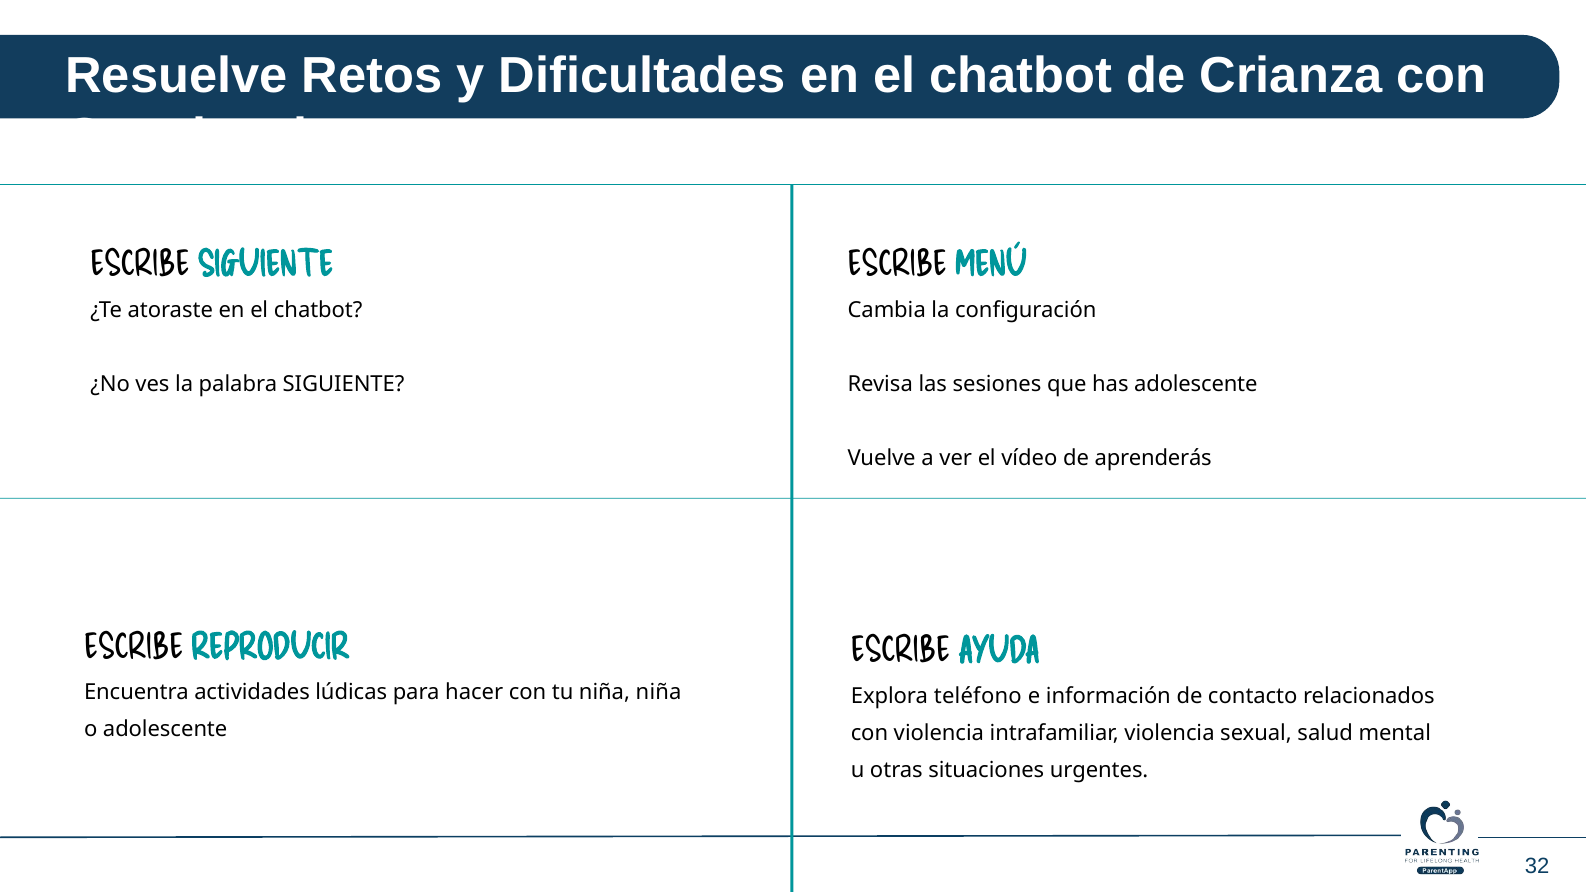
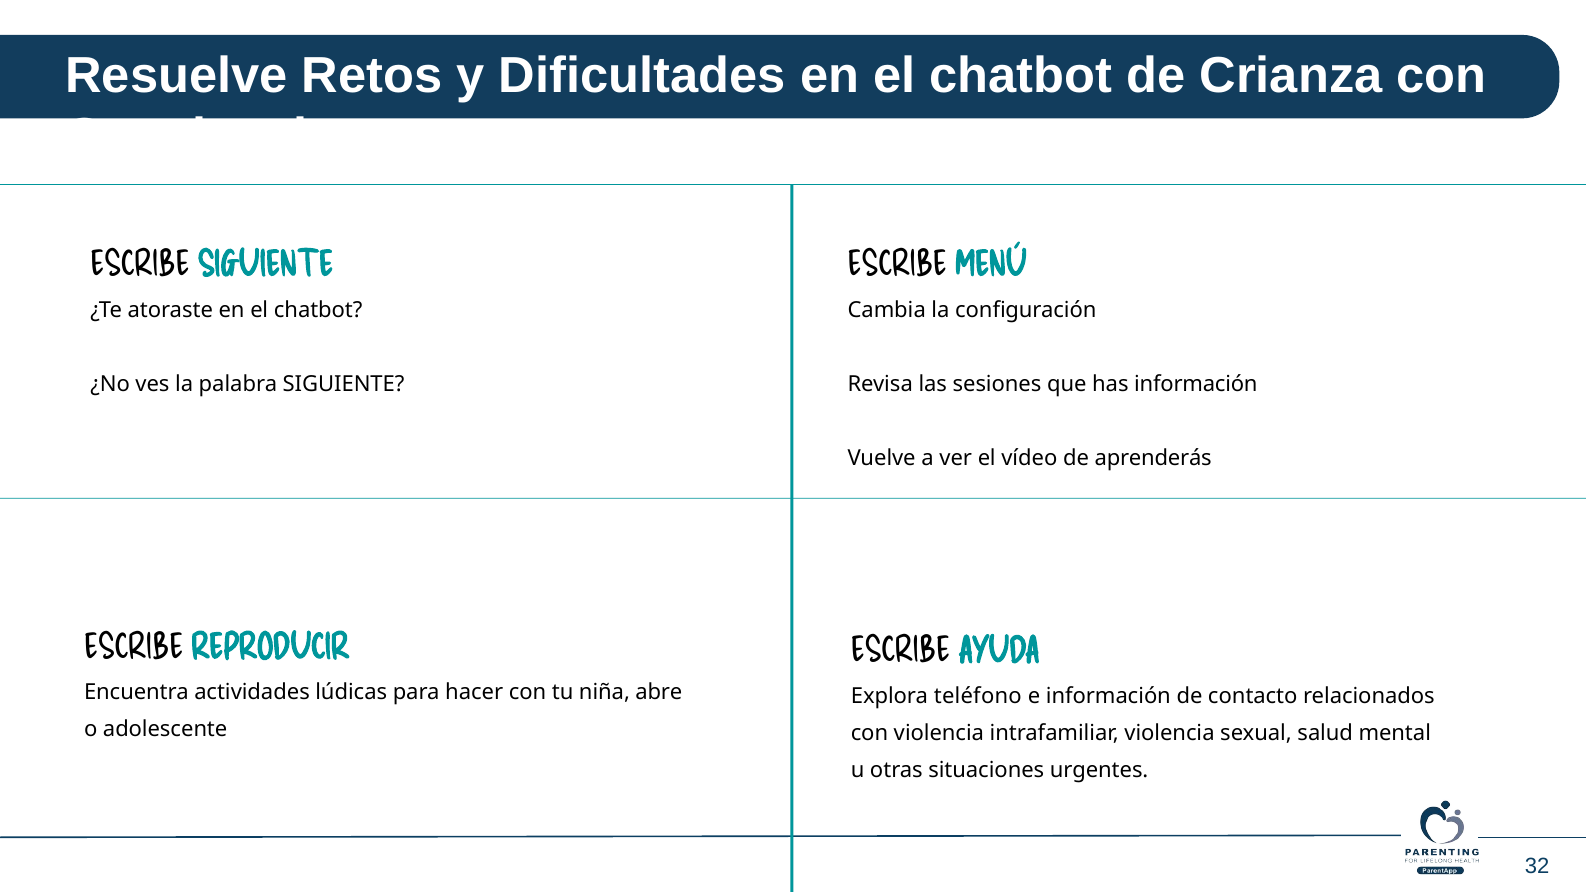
has adolescente: adolescente -> información (1196, 384)
niña niña: niña -> abre (659, 693)
